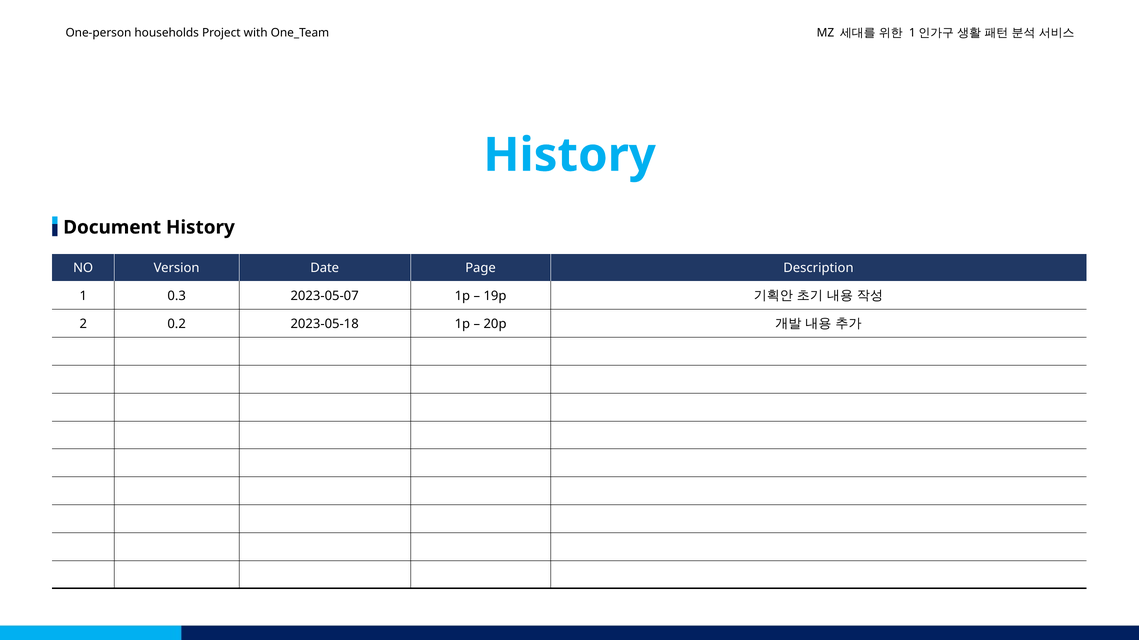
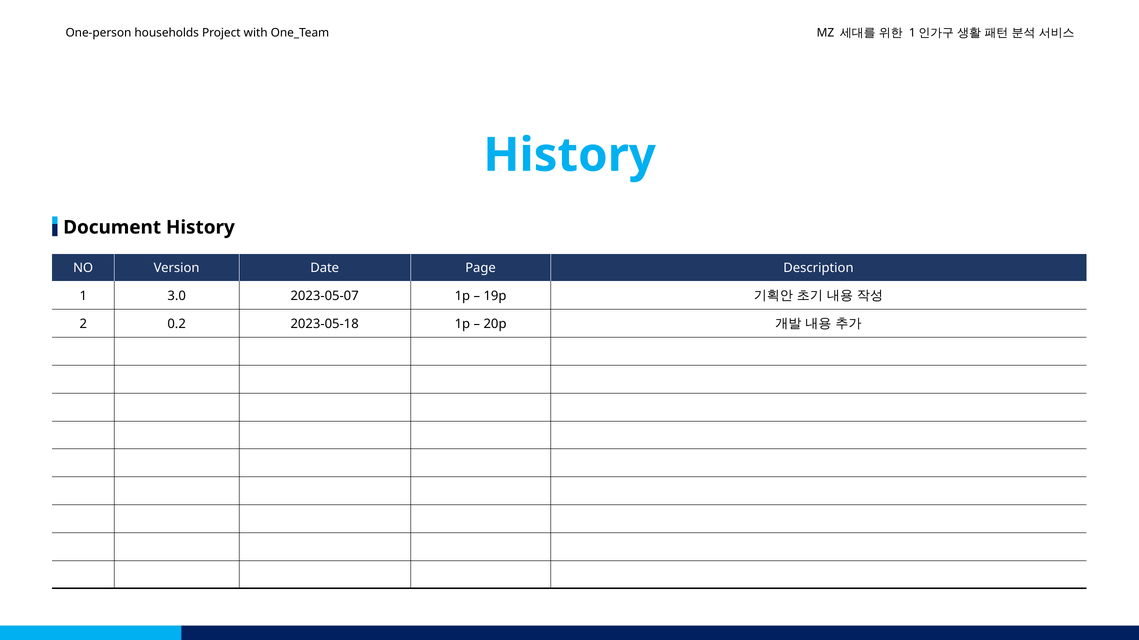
0.3: 0.3 -> 3.0 (177, 296)
